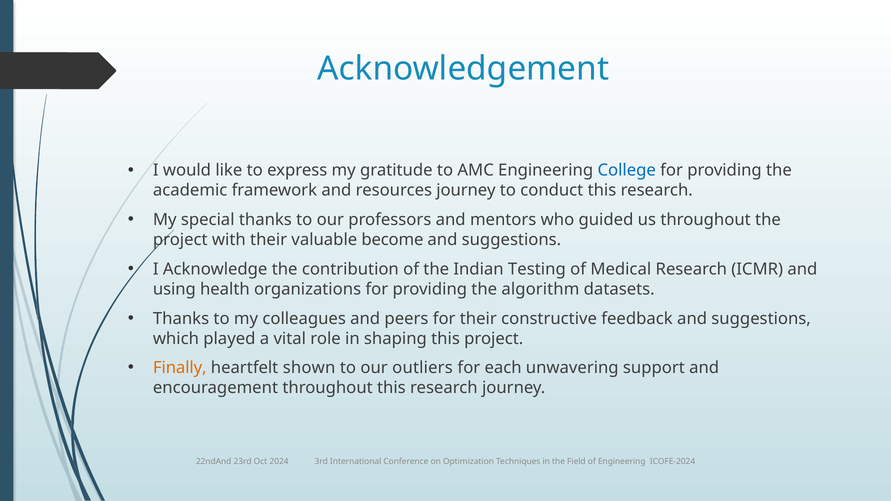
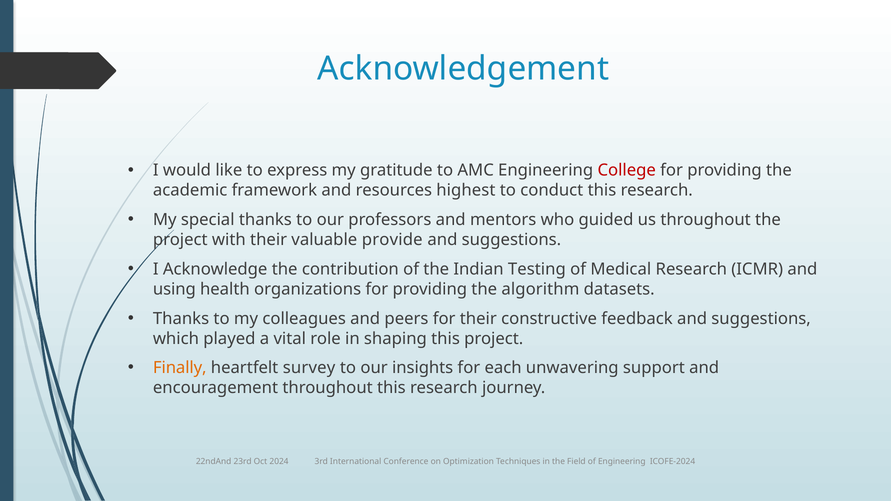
College colour: blue -> red (627, 170)
resources journey: journey -> highest (466, 191)
become: become -> provide (392, 240)
shown: shown -> survey (309, 368)
outliers: outliers -> insights (423, 368)
